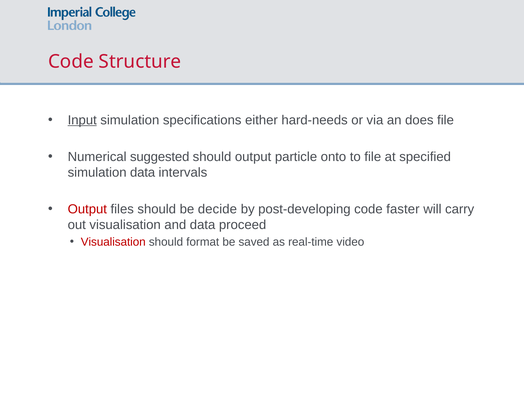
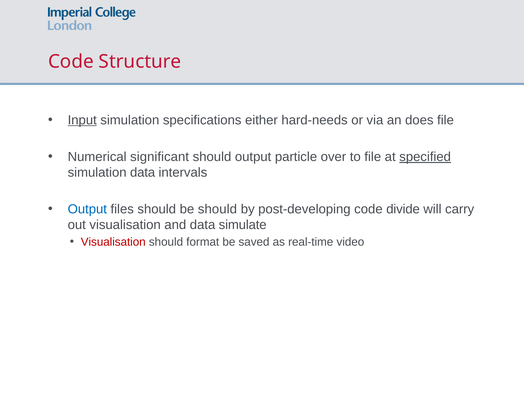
suggested: suggested -> significant (160, 157)
onto: onto -> over (333, 157)
specified underline: none -> present (425, 157)
Output colour: red -> blue (87, 209)
be decide: decide -> should (217, 209)
faster: faster -> divide (403, 209)
proceed: proceed -> simulate (243, 225)
